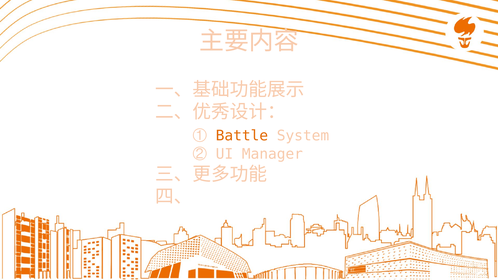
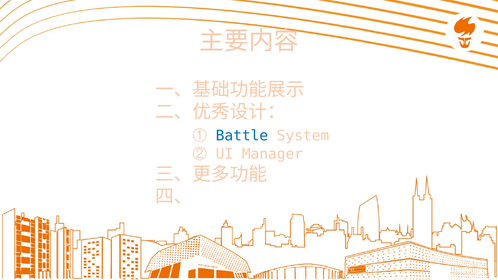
Battle colour: orange -> blue (242, 136)
